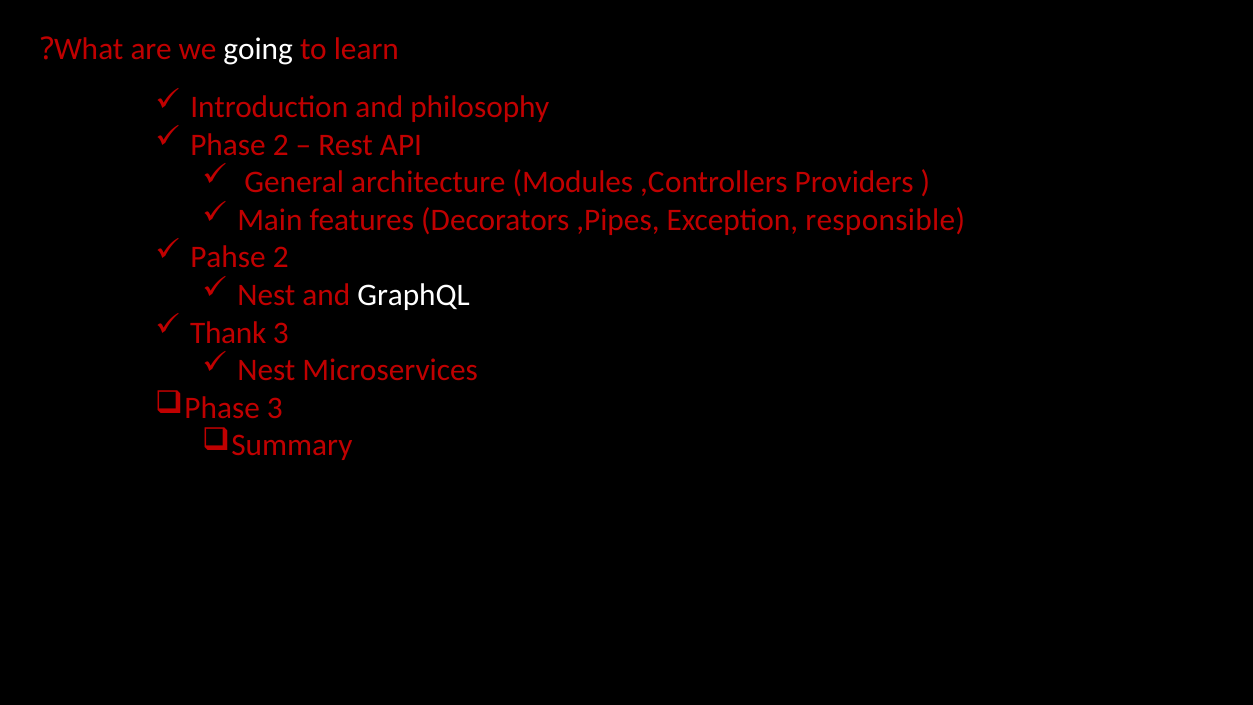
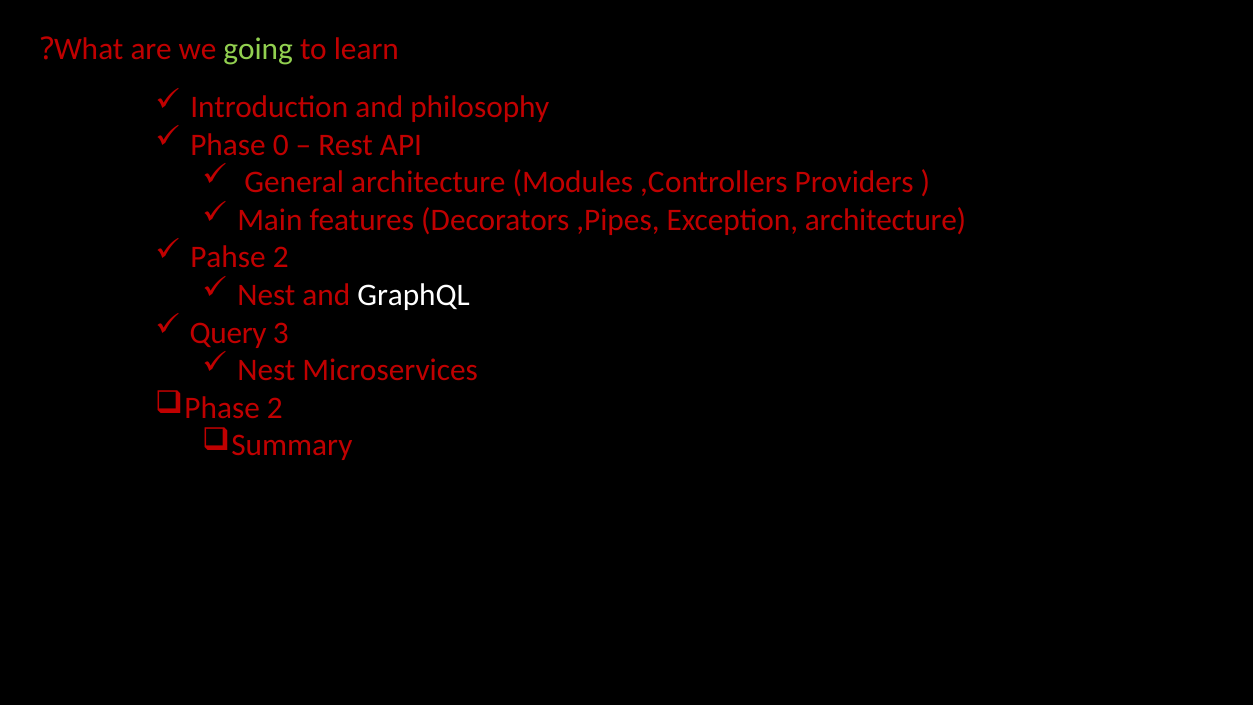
going colour: white -> light green (258, 49)
Phase 2: 2 -> 0 (281, 145)
Exception responsible: responsible -> architecture (885, 220)
Thank: Thank -> Query (228, 333)
Phase 3: 3 -> 2 (275, 408)
